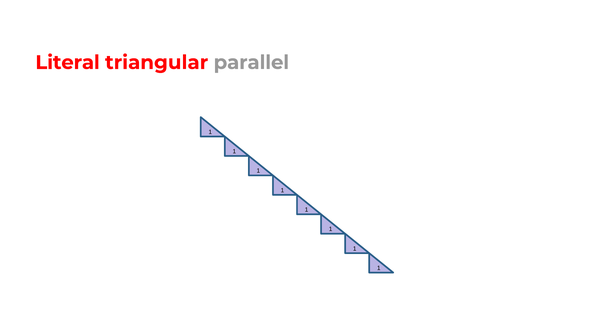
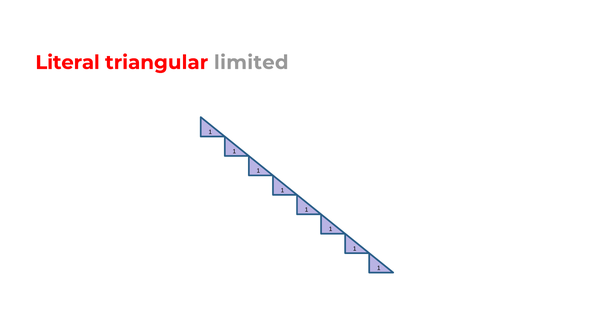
parallel: parallel -> limited (251, 63)
